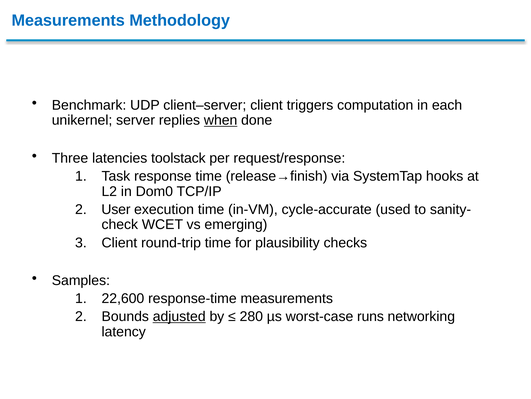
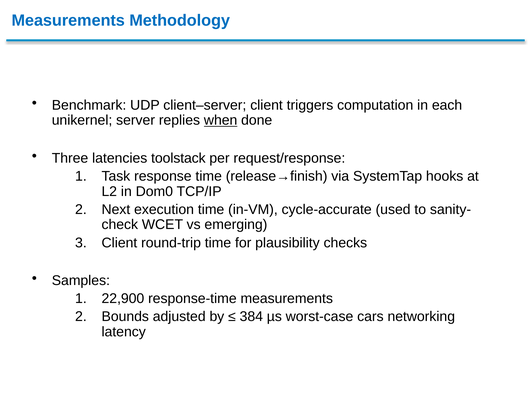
User: User -> Next (116, 209)
22,600: 22,600 -> 22,900 (123, 298)
adjusted underline: present -> none (179, 316)
280: 280 -> 384 (251, 316)
runs: runs -> cars (370, 316)
